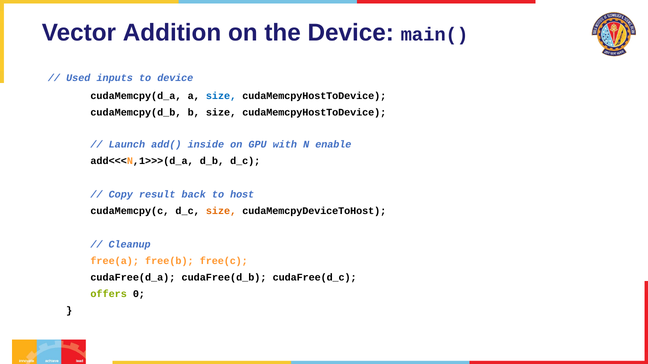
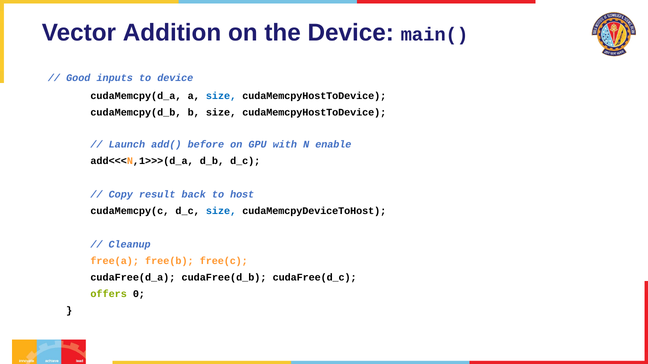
Used: Used -> Good (78, 78)
inside: inside -> before (206, 145)
size colour: orange -> blue (221, 211)
